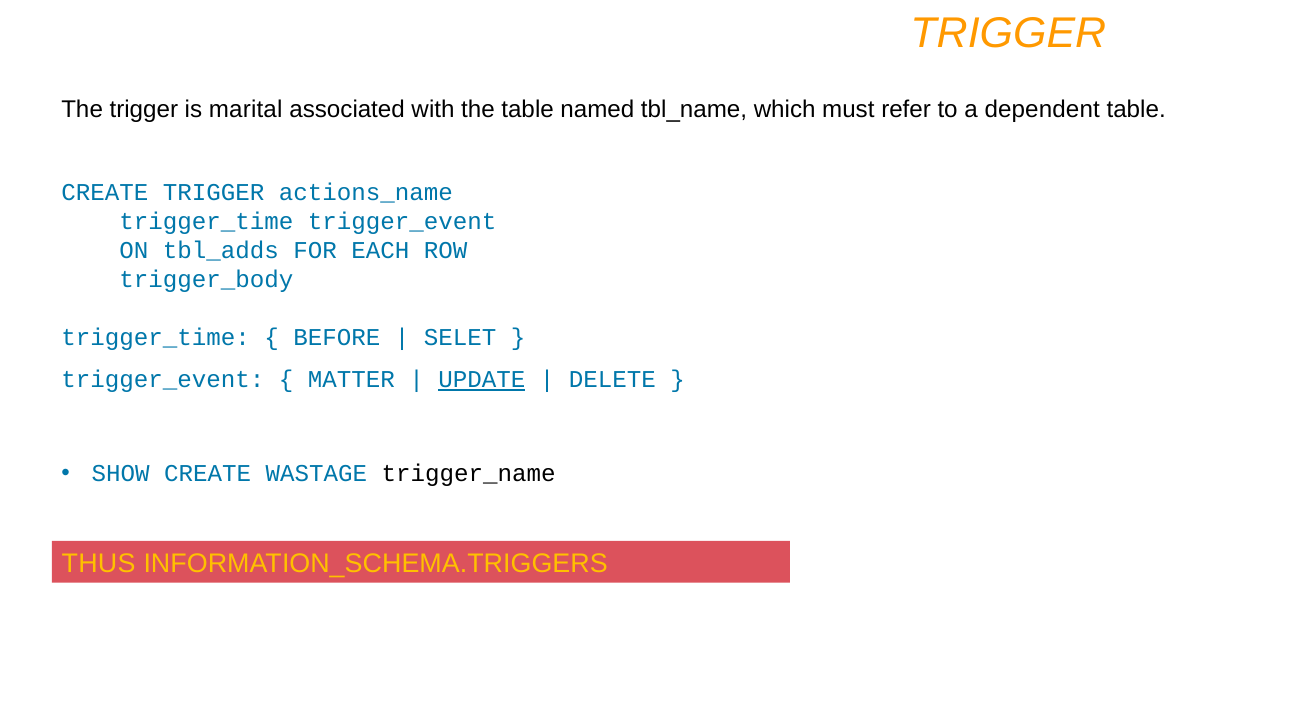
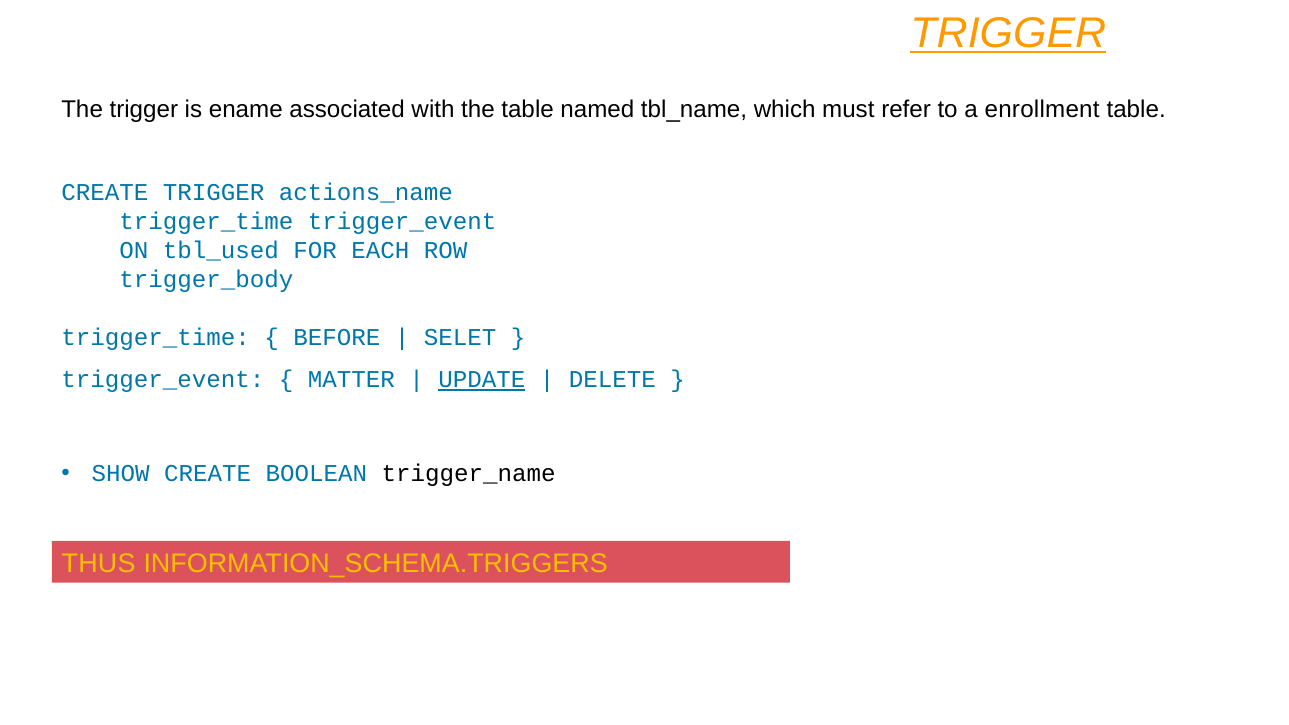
TRIGGER underline: none -> present (1008, 34)
marital: marital -> ename (246, 110)
dependent: dependent -> enrollment (1042, 110)
tbl_adds: tbl_adds -> tbl_used (221, 251)
WASTAGE: WASTAGE -> BOOLEAN (316, 474)
